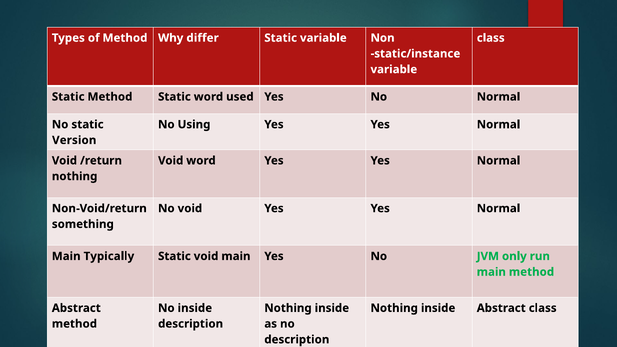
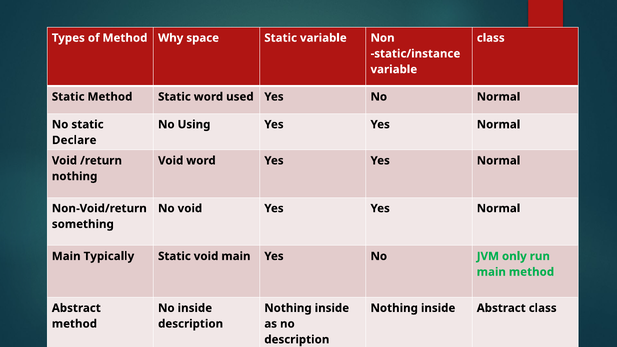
differ: differ -> space (203, 38)
Version: Version -> Declare (74, 140)
